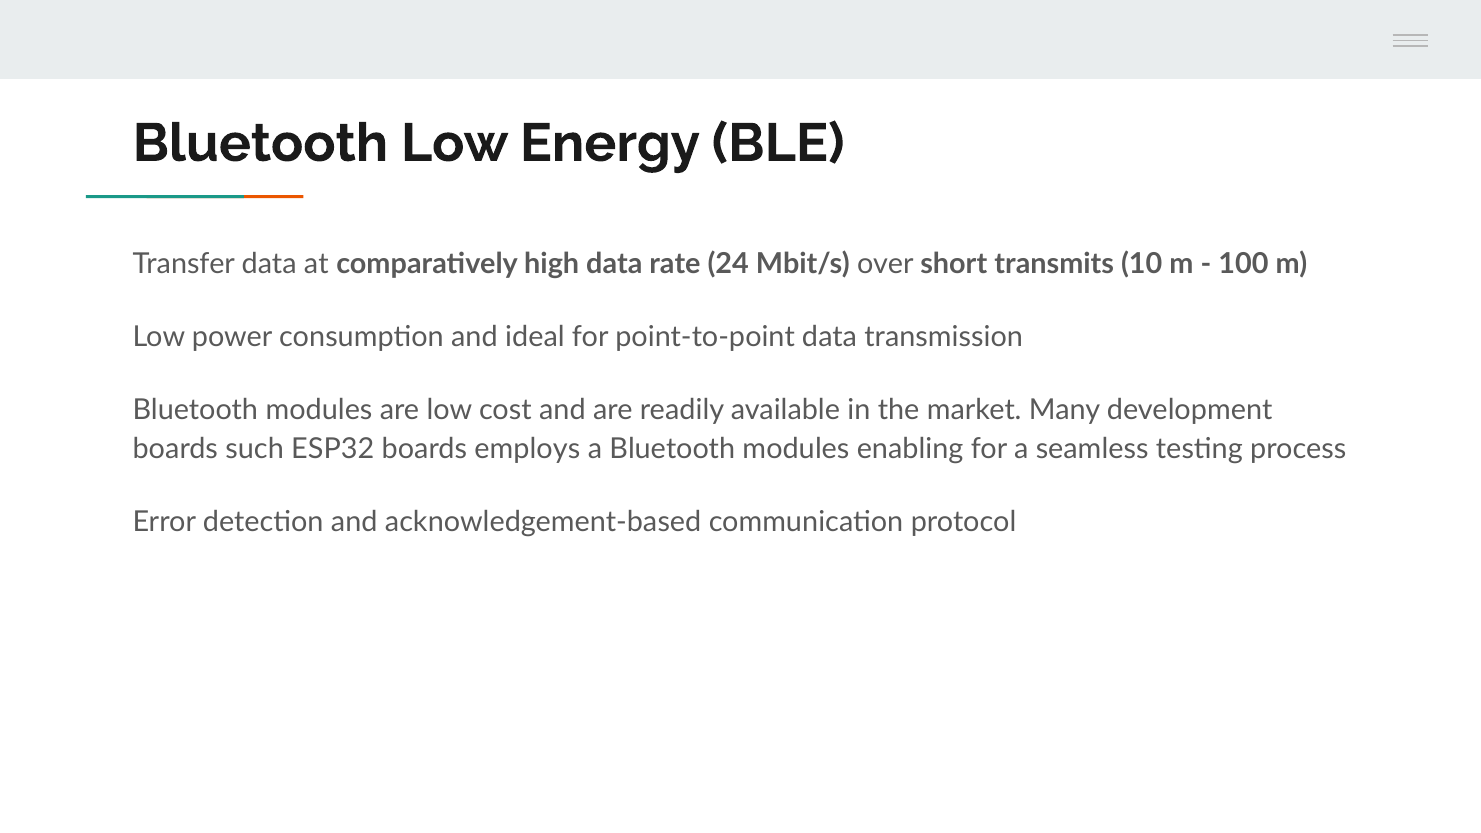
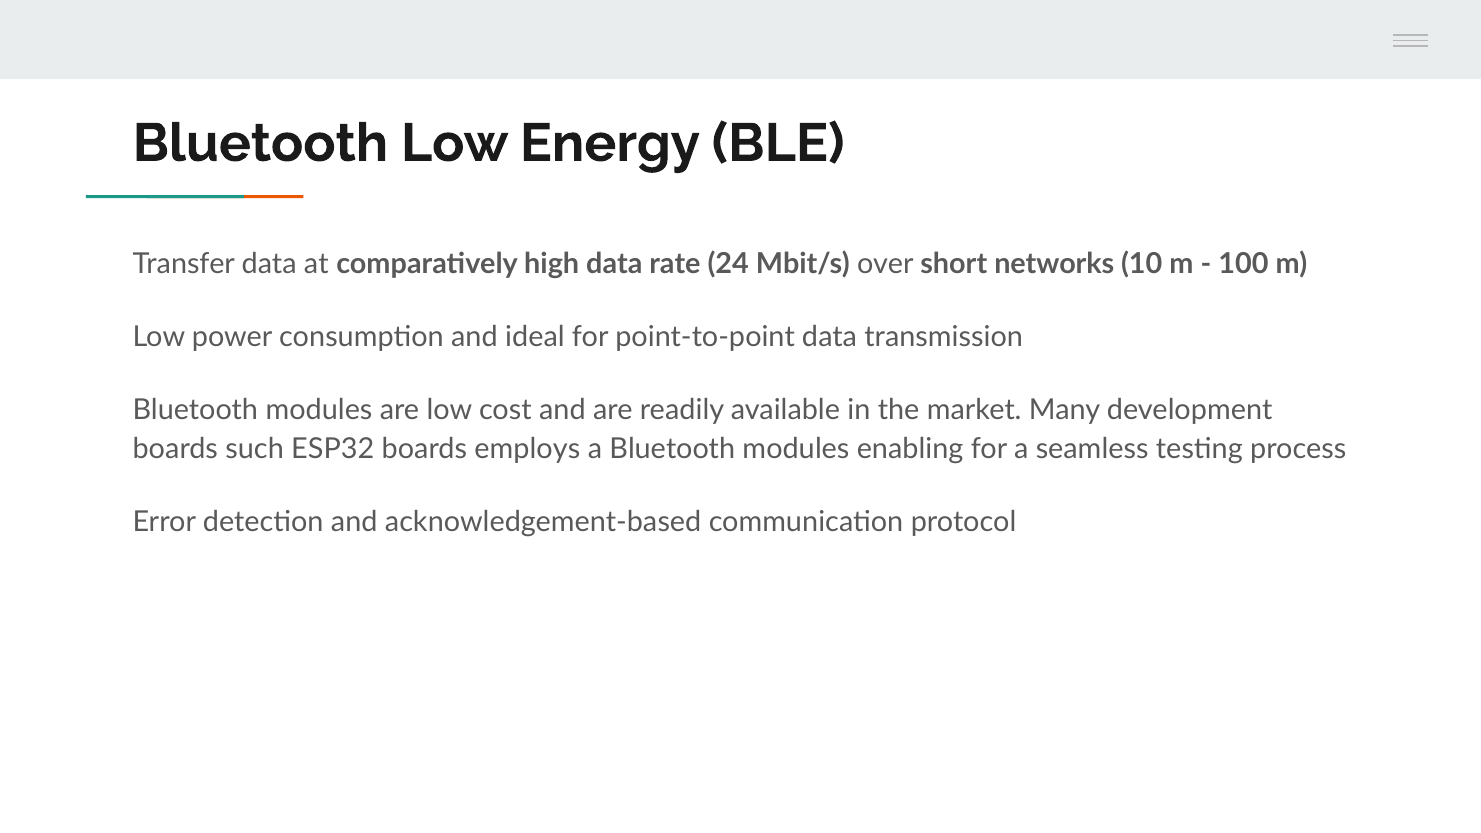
transmits: transmits -> networks (1054, 264)
